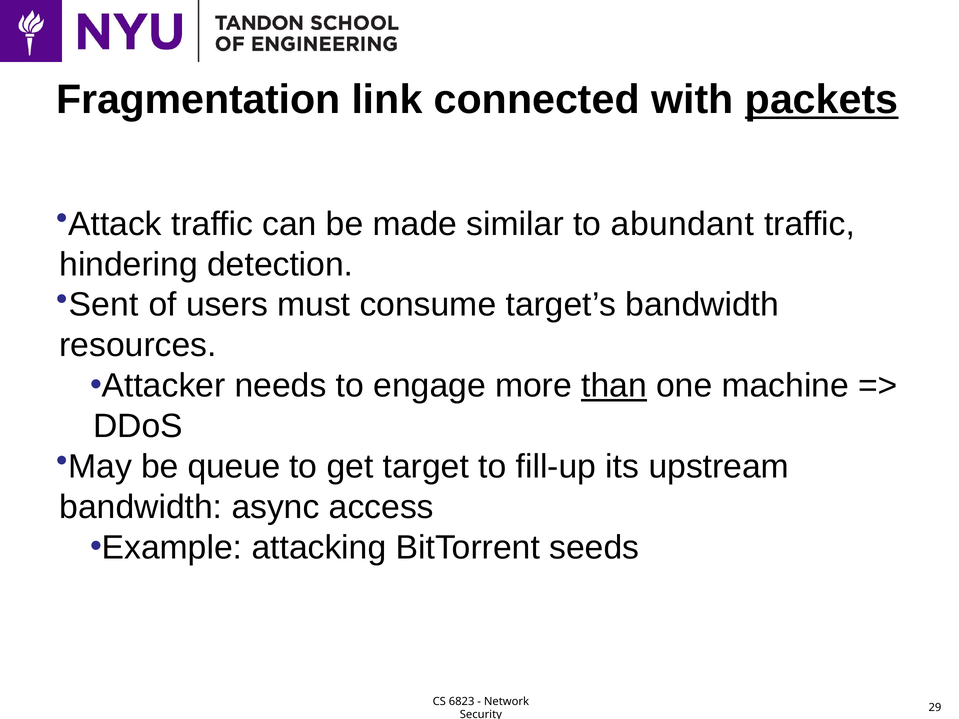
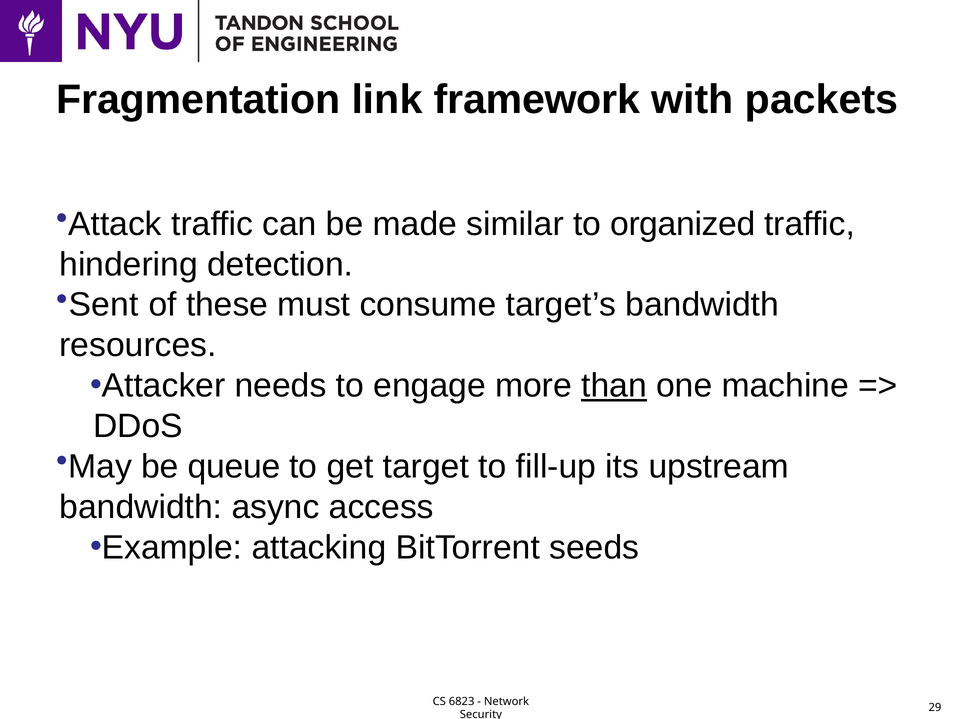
connected: connected -> framework (537, 100)
packets underline: present -> none (822, 100)
abundant: abundant -> organized (683, 224)
users: users -> these (227, 305)
